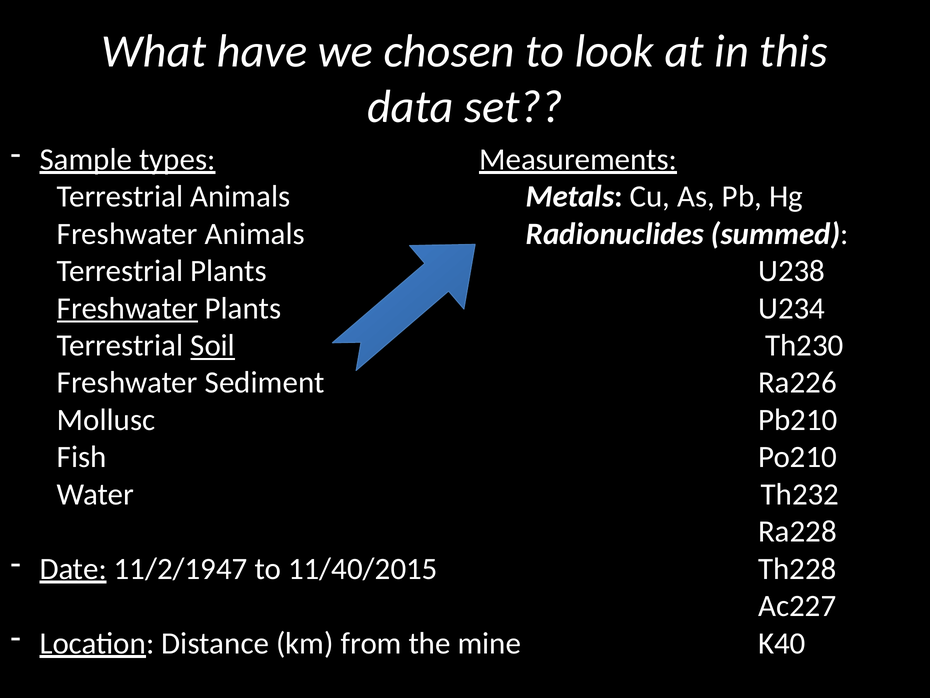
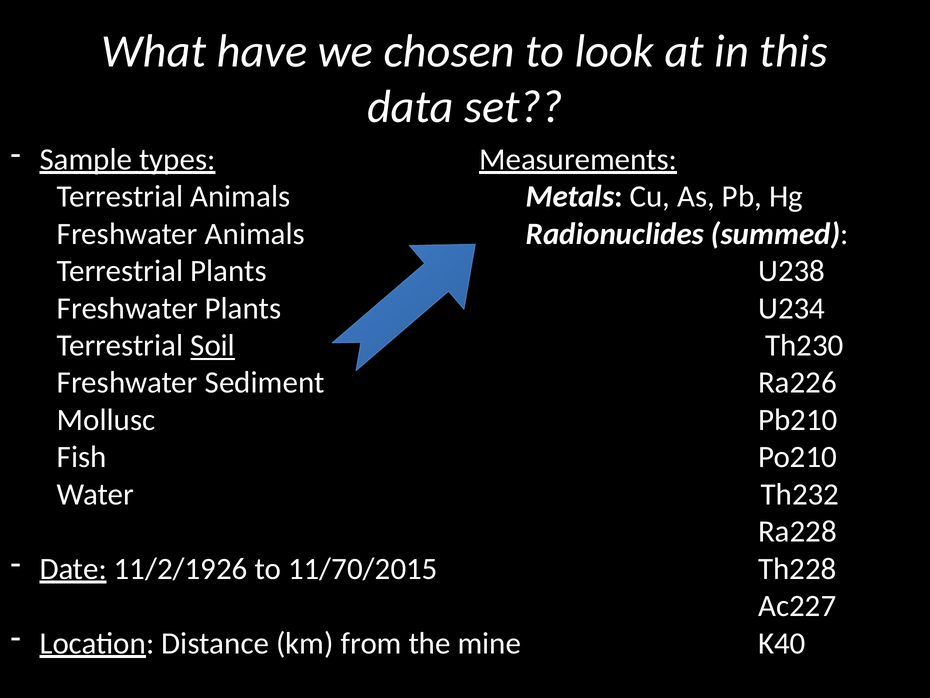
Freshwater underline: present -> none (127, 308)
11/2/1947: 11/2/1947 -> 11/2/1926 (181, 568)
11/40/2015: 11/40/2015 -> 11/70/2015 (363, 568)
